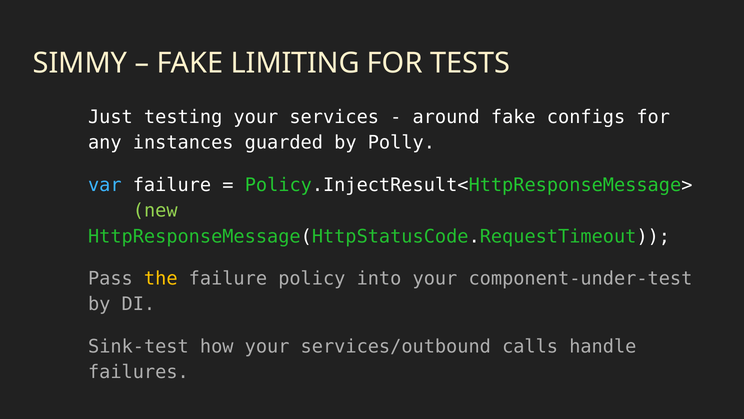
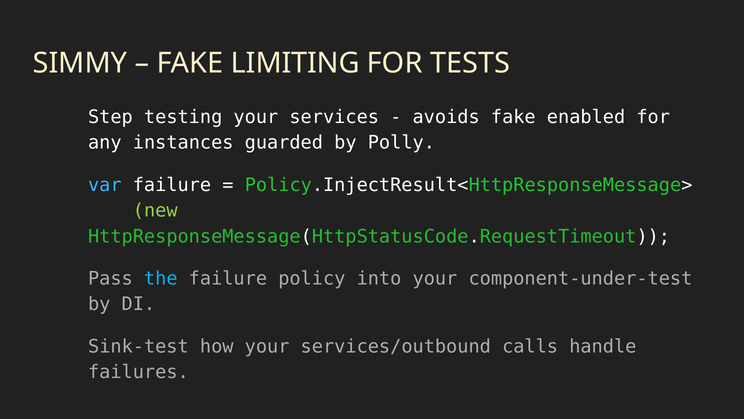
Just: Just -> Step (110, 117)
around: around -> avoids (446, 117)
configs: configs -> enabled (586, 117)
the colour: yellow -> light blue (161, 278)
